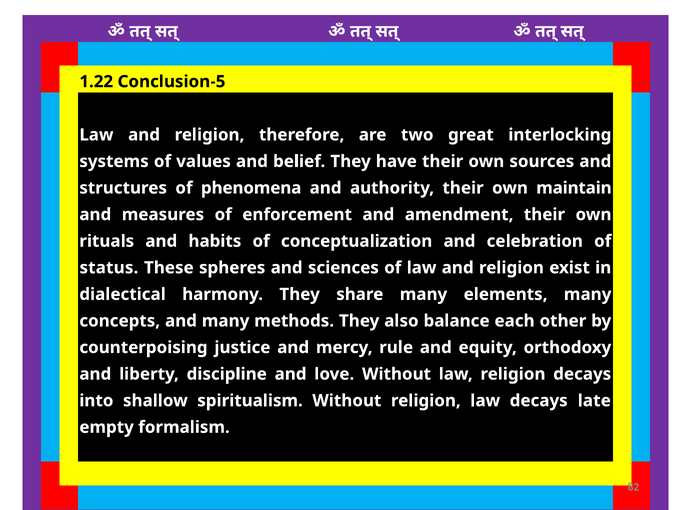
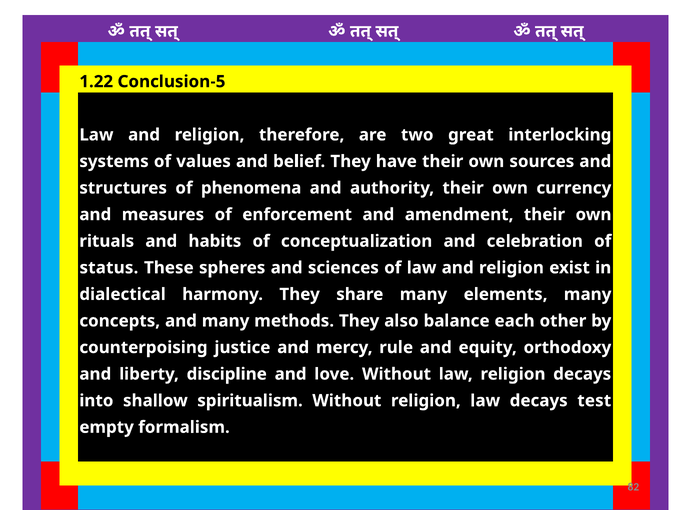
maintain: maintain -> currency (574, 188)
late: late -> test (594, 401)
